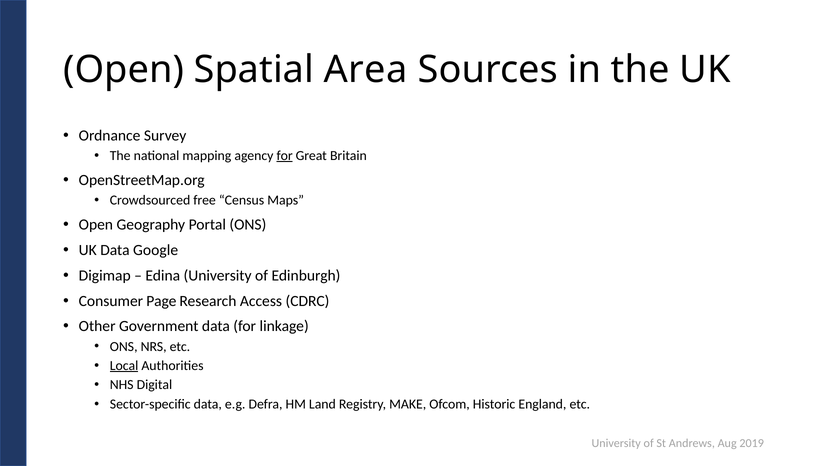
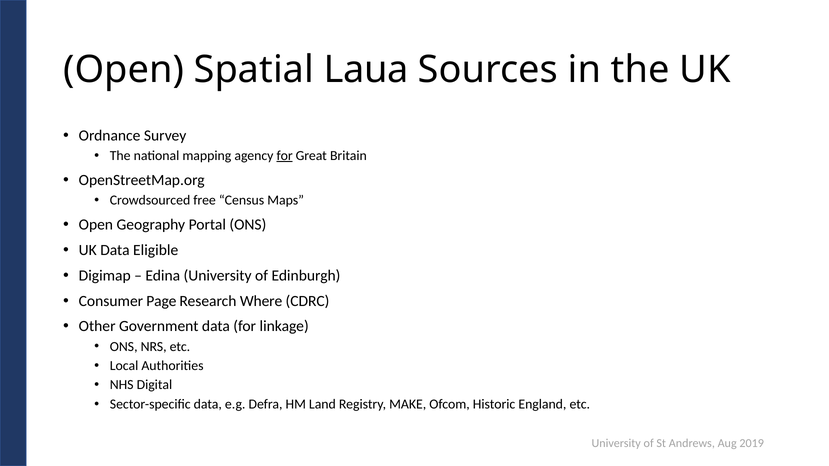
Area: Area -> Laua (366, 70)
Google: Google -> Eligible (156, 250)
Access: Access -> Where (261, 301)
Local underline: present -> none (124, 366)
